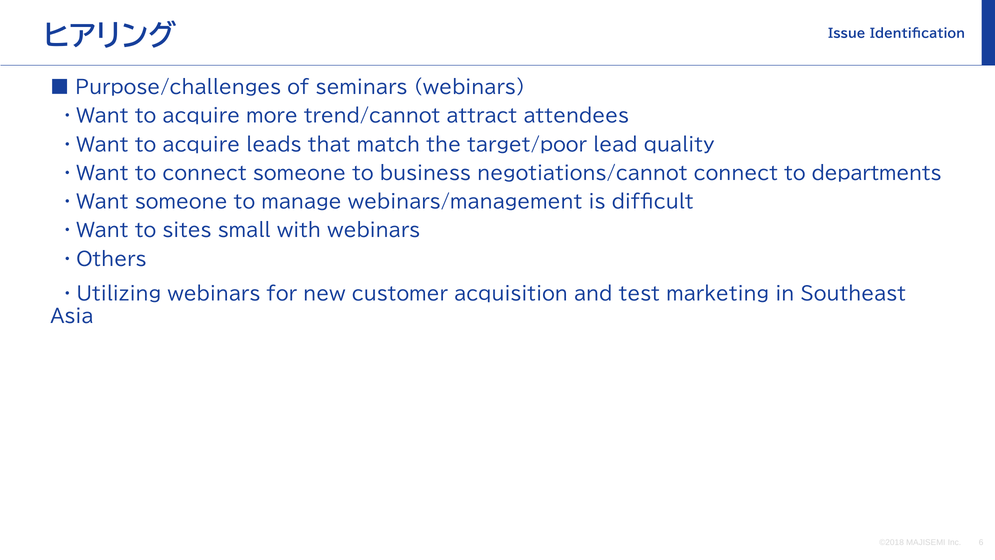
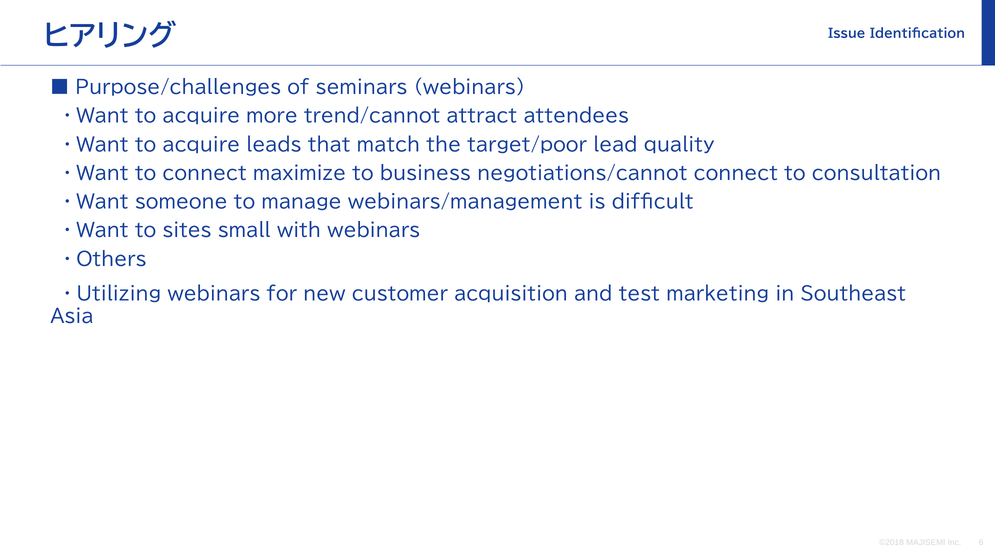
connect someone: someone -> maximize (300, 173)
departments: departments -> consultation (877, 173)
